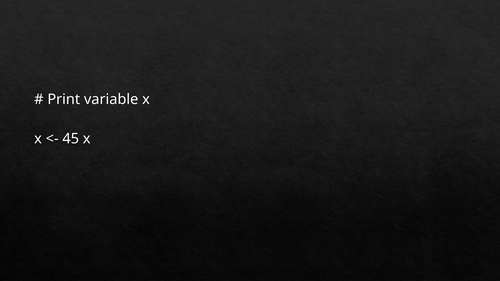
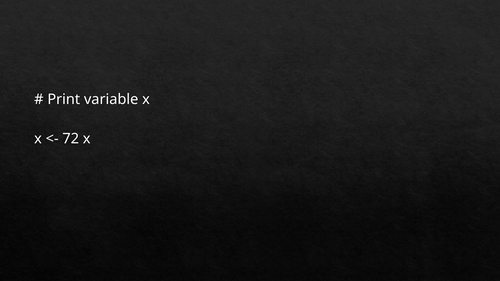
45: 45 -> 72 (71, 139)
